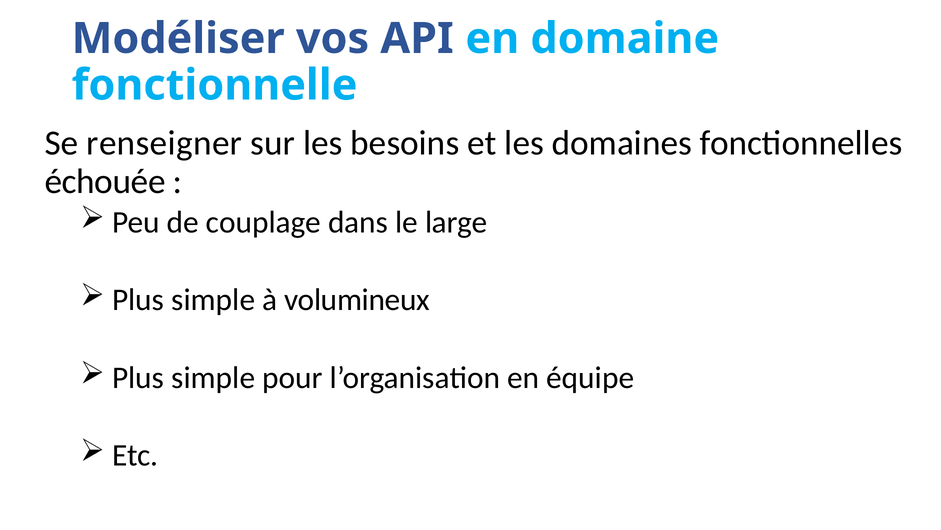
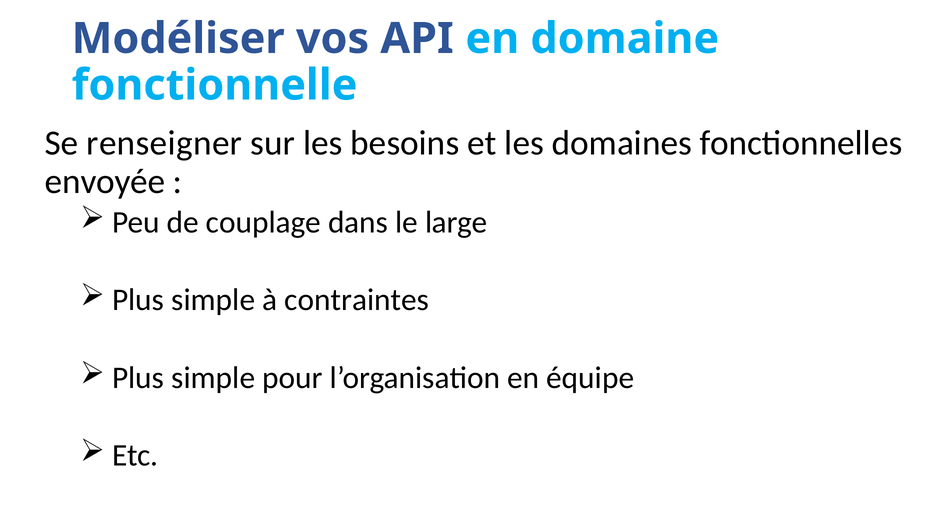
échouée: échouée -> envoyée (105, 181)
volumineux: volumineux -> contraintes (357, 300)
